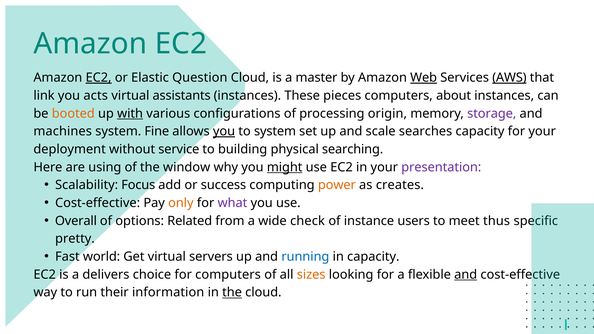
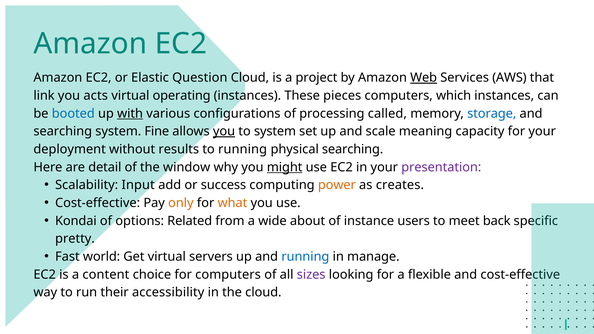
EC2 underline: present -> none (99, 78)
master: master -> project (316, 78)
AWS underline: present -> none (509, 78)
assistants: assistants -> operating (182, 96)
about: about -> which (454, 96)
booted colour: orange -> blue (73, 114)
origin: origin -> called (387, 114)
storage colour: purple -> blue (492, 114)
machines: machines -> searching (63, 131)
searches: searches -> meaning (426, 131)
service: service -> results (179, 149)
to building: building -> running (243, 149)
using: using -> detail (105, 167)
Focus: Focus -> Input (138, 185)
what colour: purple -> orange (232, 203)
Overall: Overall -> Kondai (76, 221)
check: check -> about (308, 221)
thus: thus -> back (497, 221)
in capacity: capacity -> manage (373, 257)
delivers: delivers -> content (106, 275)
sizes colour: orange -> purple (311, 275)
and underline: present -> none (466, 275)
information: information -> accessibility (168, 293)
the underline: present -> none (232, 293)
